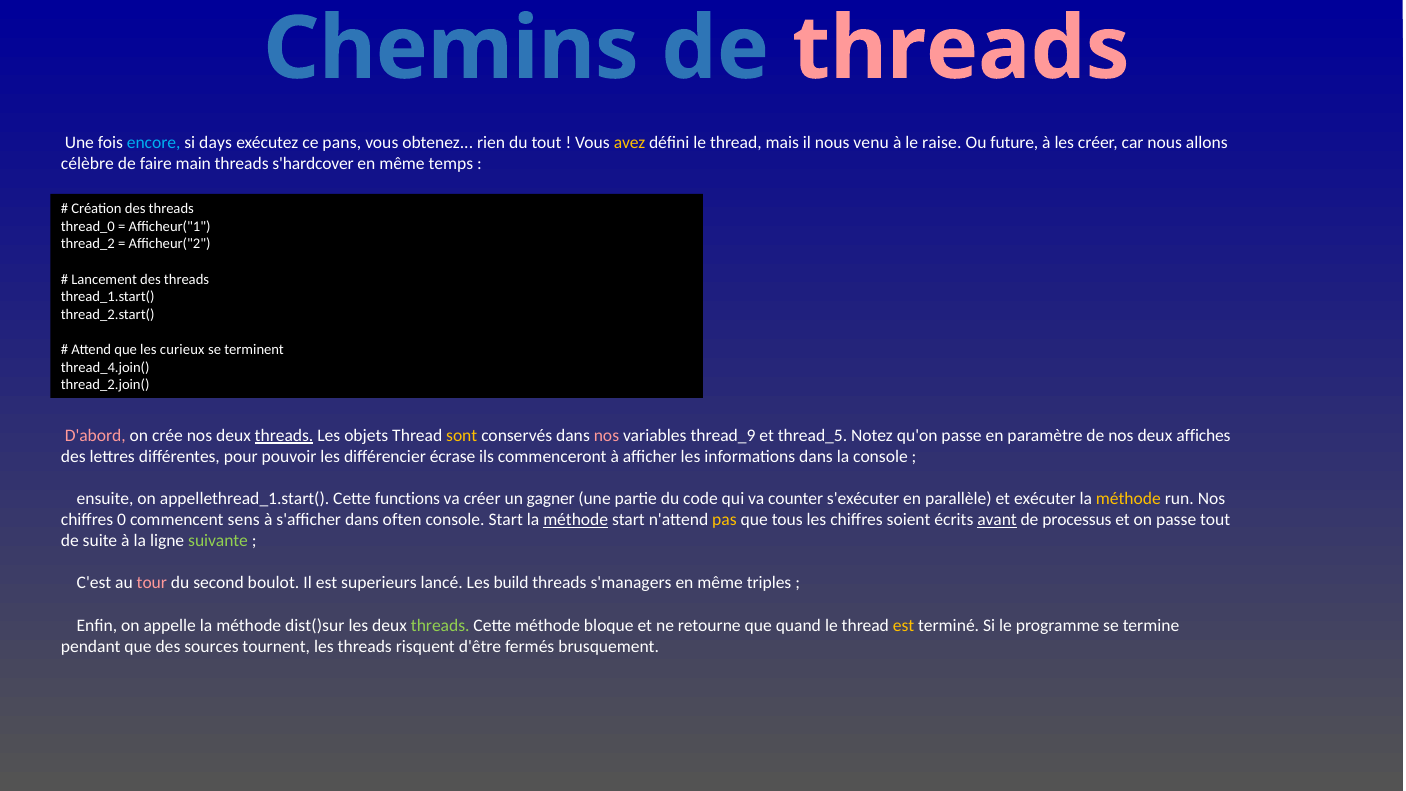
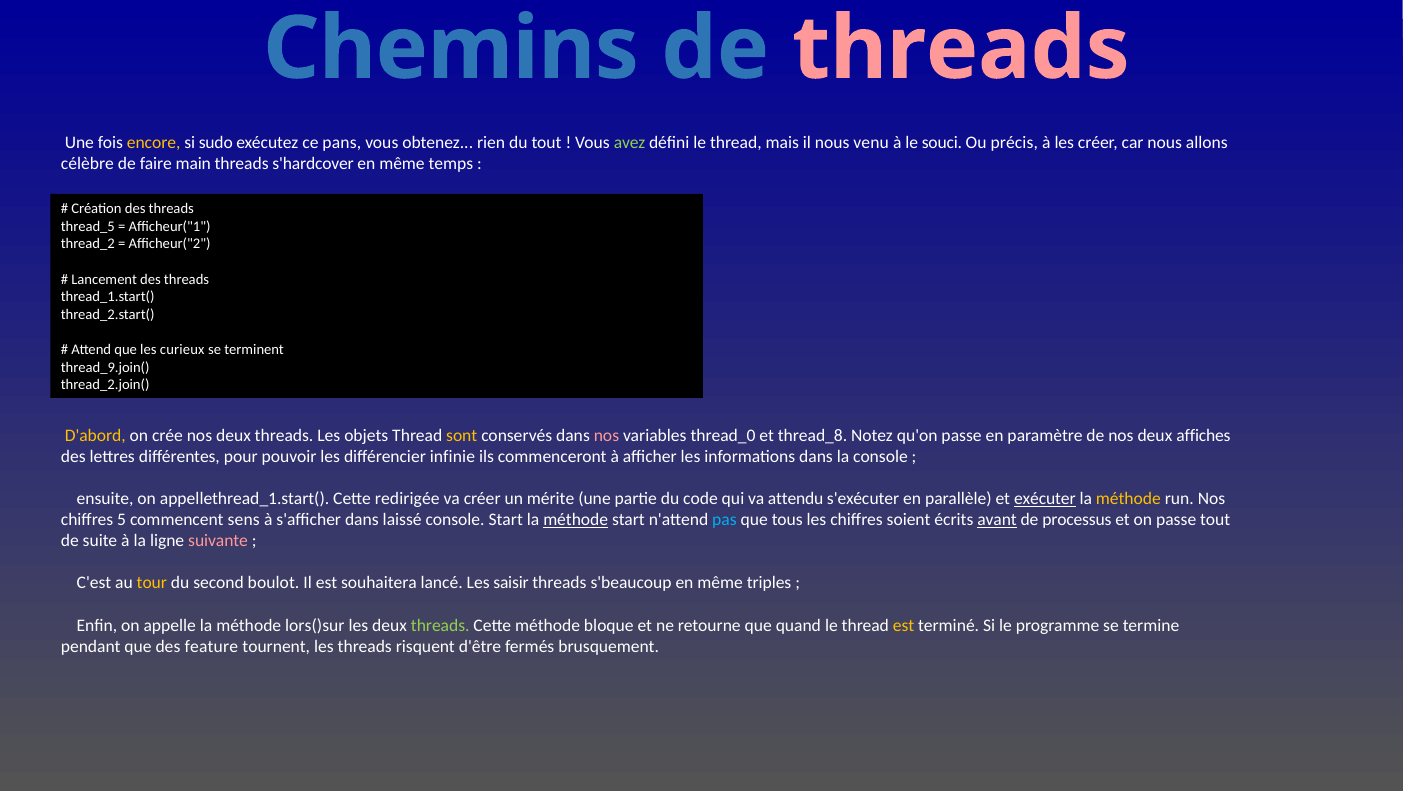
encore colour: light blue -> yellow (154, 143)
days: days -> sudo (216, 143)
avez colour: yellow -> light green (630, 143)
raise: raise -> souci (942, 143)
future: future -> précis (1014, 143)
thread_0: thread_0 -> thread_5 (88, 226)
thread_4.join(: thread_4.join( -> thread_9.join( (105, 367)
D'abord colour: pink -> yellow (95, 435)
threads underline: present -> none (284, 435)
thread_9: thread_9 -> thread_0 (723, 435)
thread_5: thread_5 -> thread_8 (813, 435)
écrase: écrase -> infinie (452, 456)
functions: functions -> redirigée (407, 499)
gagner: gagner -> mérite (551, 499)
counter: counter -> attendu (796, 499)
exécuter underline: none -> present (1045, 499)
0: 0 -> 5 (122, 520)
often: often -> laissé (402, 520)
pas colour: yellow -> light blue (724, 520)
suivante colour: light green -> pink (218, 541)
tour colour: pink -> yellow (152, 583)
superieurs: superieurs -> souhaitera (379, 583)
build: build -> saisir (511, 583)
s'managers: s'managers -> s'beaucoup (631, 583)
dist()sur: dist()sur -> lors()sur (315, 625)
sources: sources -> feature (211, 646)
